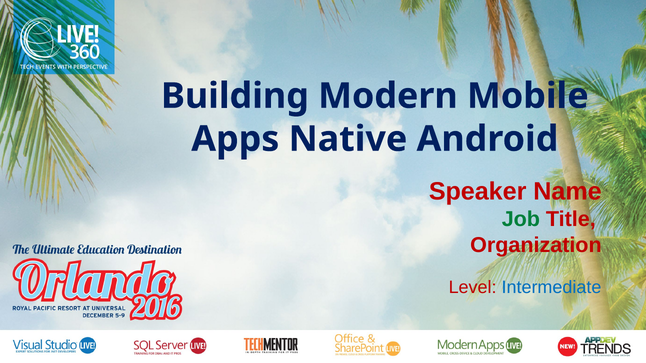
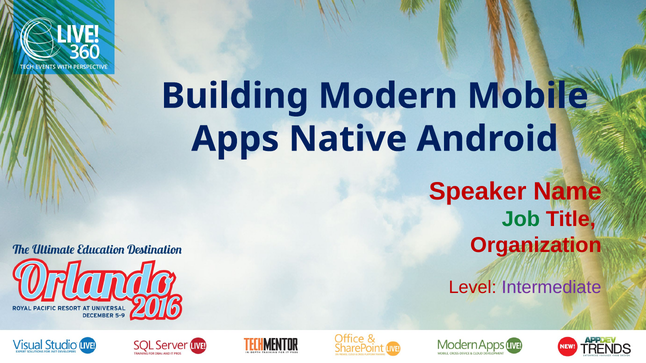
Intermediate colour: blue -> purple (551, 288)
